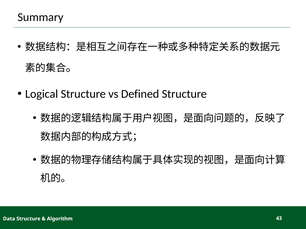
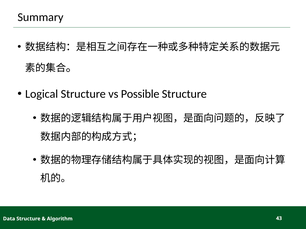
Defined: Defined -> Possible (140, 94)
